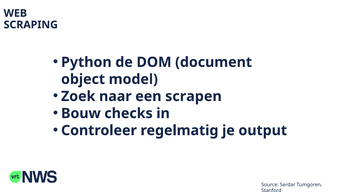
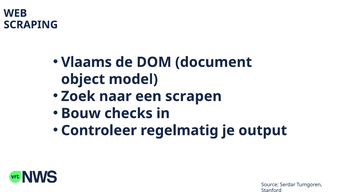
Python: Python -> Vlaams (86, 62)
